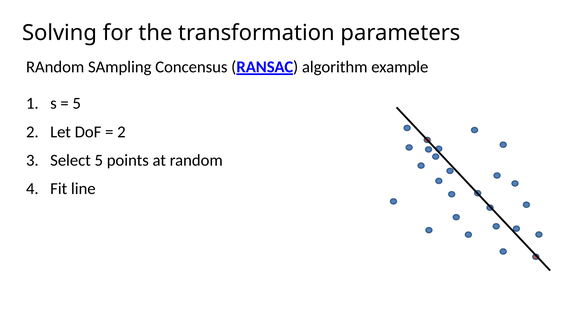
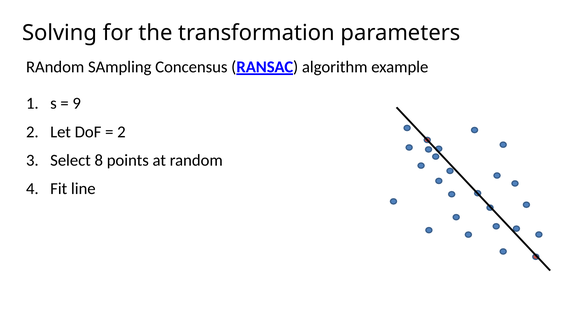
5: 5 -> 9 (77, 103)
Select 5: 5 -> 8 (99, 160)
